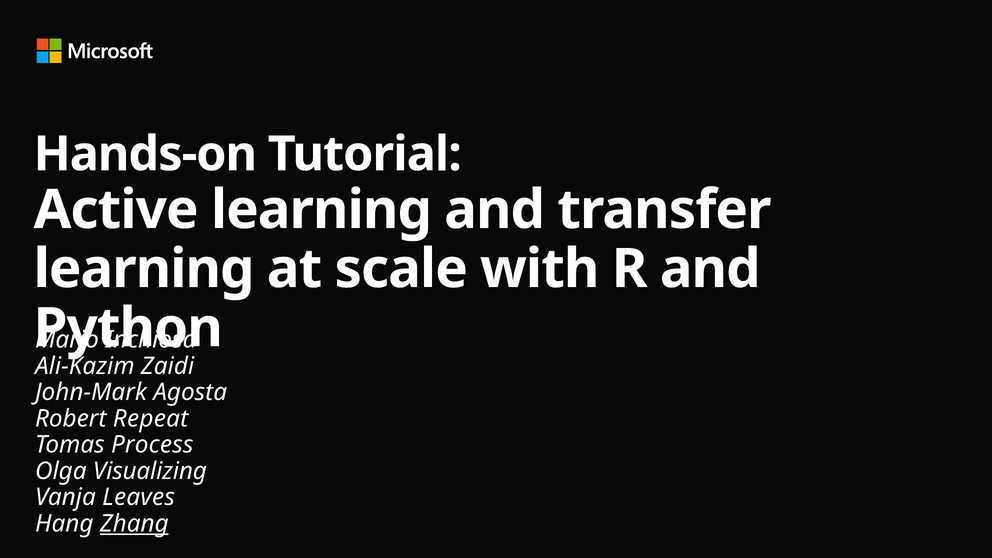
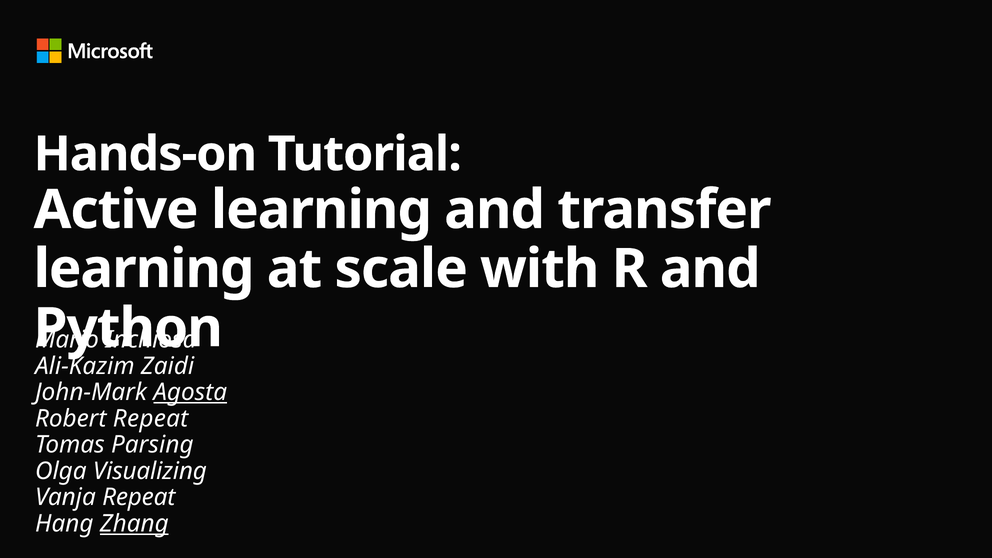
Agosta underline: none -> present (190, 392)
Process: Process -> Parsing (152, 445)
Vanja Leaves: Leaves -> Repeat (139, 497)
